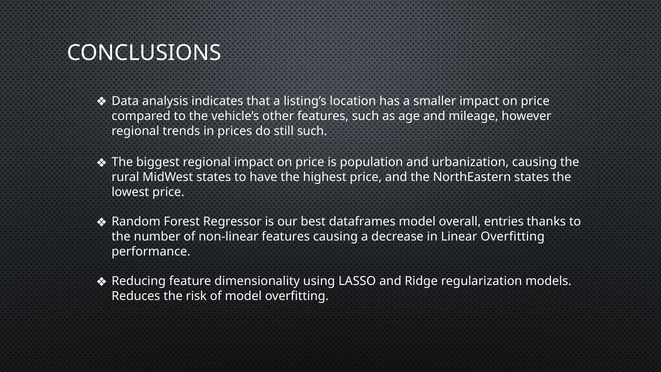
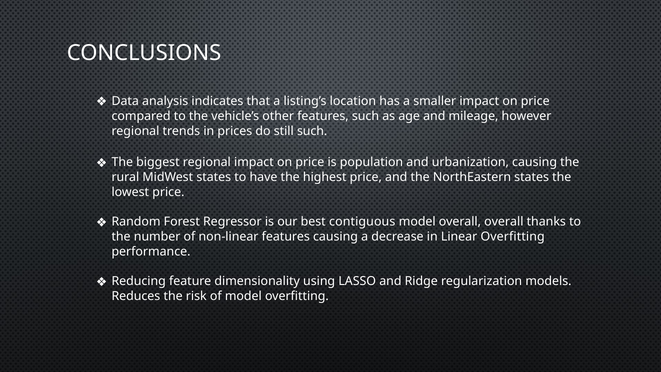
dataframes: dataframes -> contiguous (362, 222)
overall entries: entries -> overall (504, 222)
